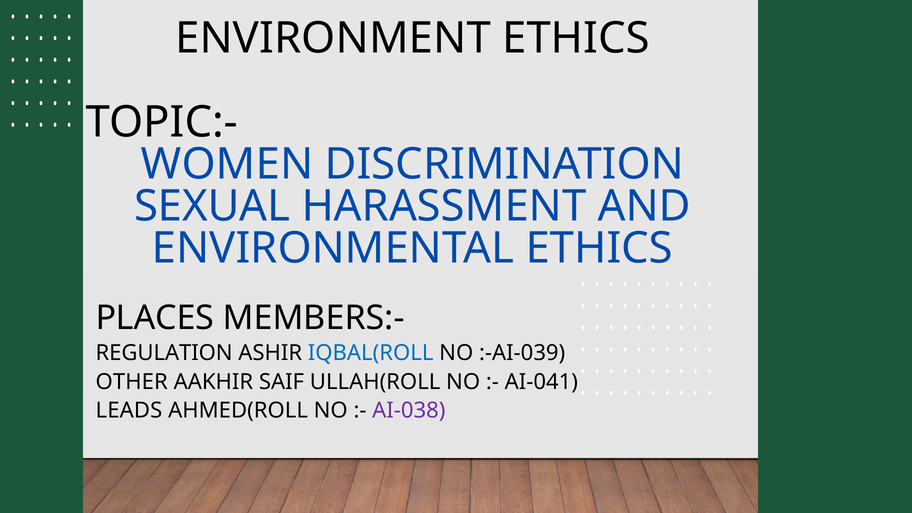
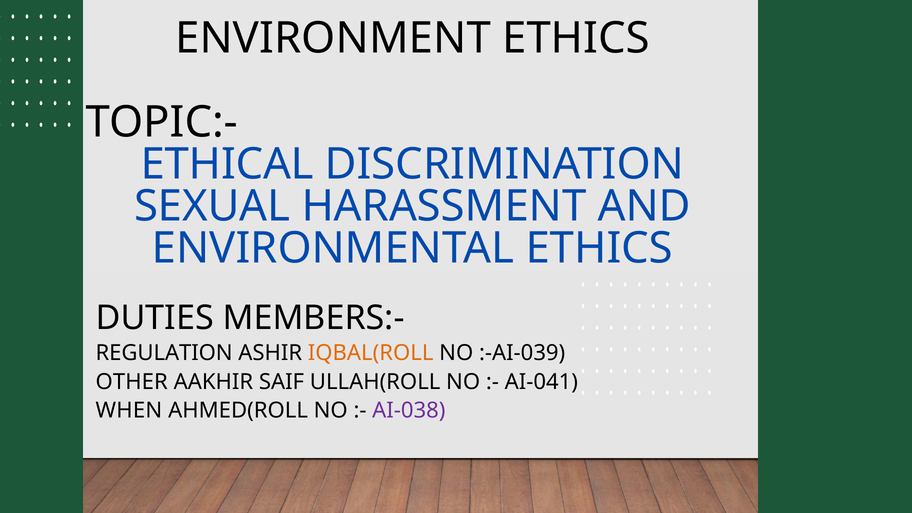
WOMEN: WOMEN -> ETHICAL (227, 164)
PLACES: PLACES -> DUTIES (155, 318)
IQBAL(ROLL colour: blue -> orange (371, 353)
LEADS: LEADS -> WHEN (129, 411)
